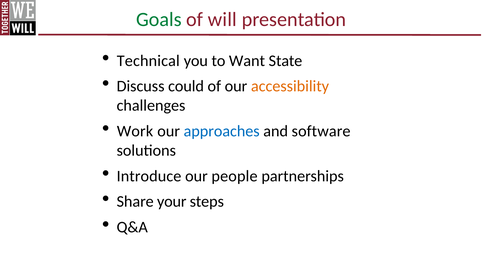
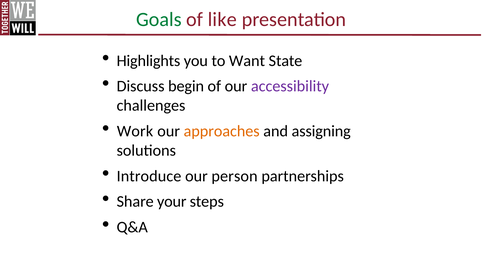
will: will -> like (222, 19)
Technical: Technical -> Highlights (148, 61)
could: could -> begin (186, 86)
accessibility colour: orange -> purple (290, 86)
approaches colour: blue -> orange (222, 131)
software: software -> assigning (321, 131)
people: people -> person (235, 176)
